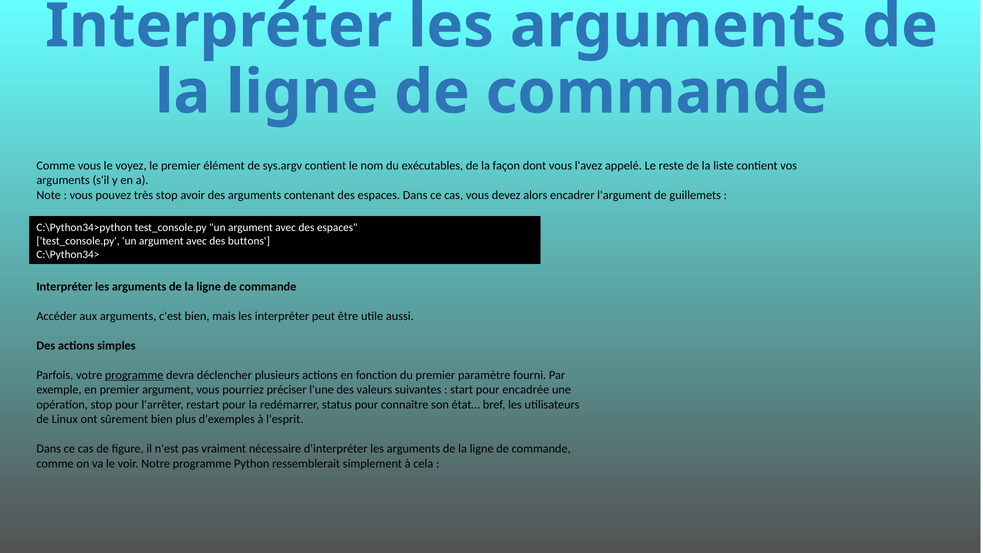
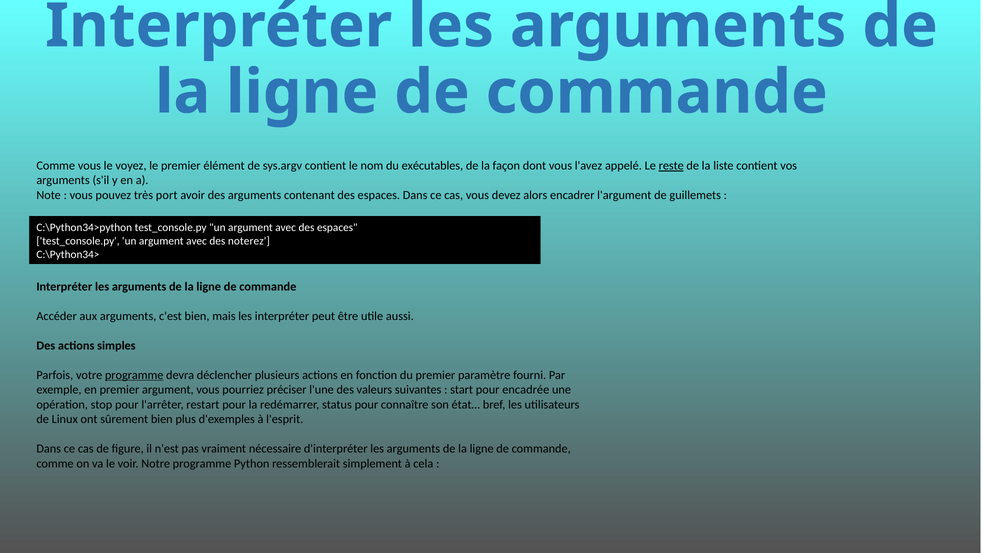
reste underline: none -> present (671, 166)
très stop: stop -> port (167, 195)
buttons: buttons -> noterez (249, 241)
